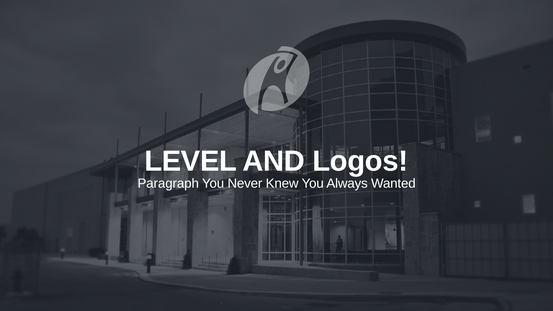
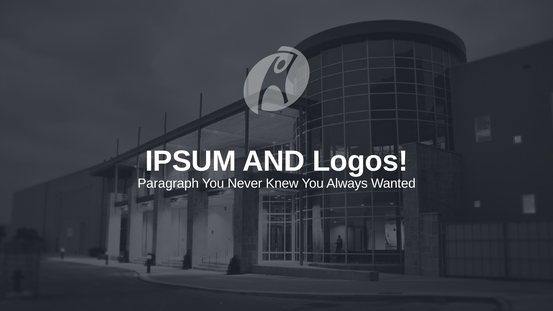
LEVEL: LEVEL -> IPSUM (191, 161)
